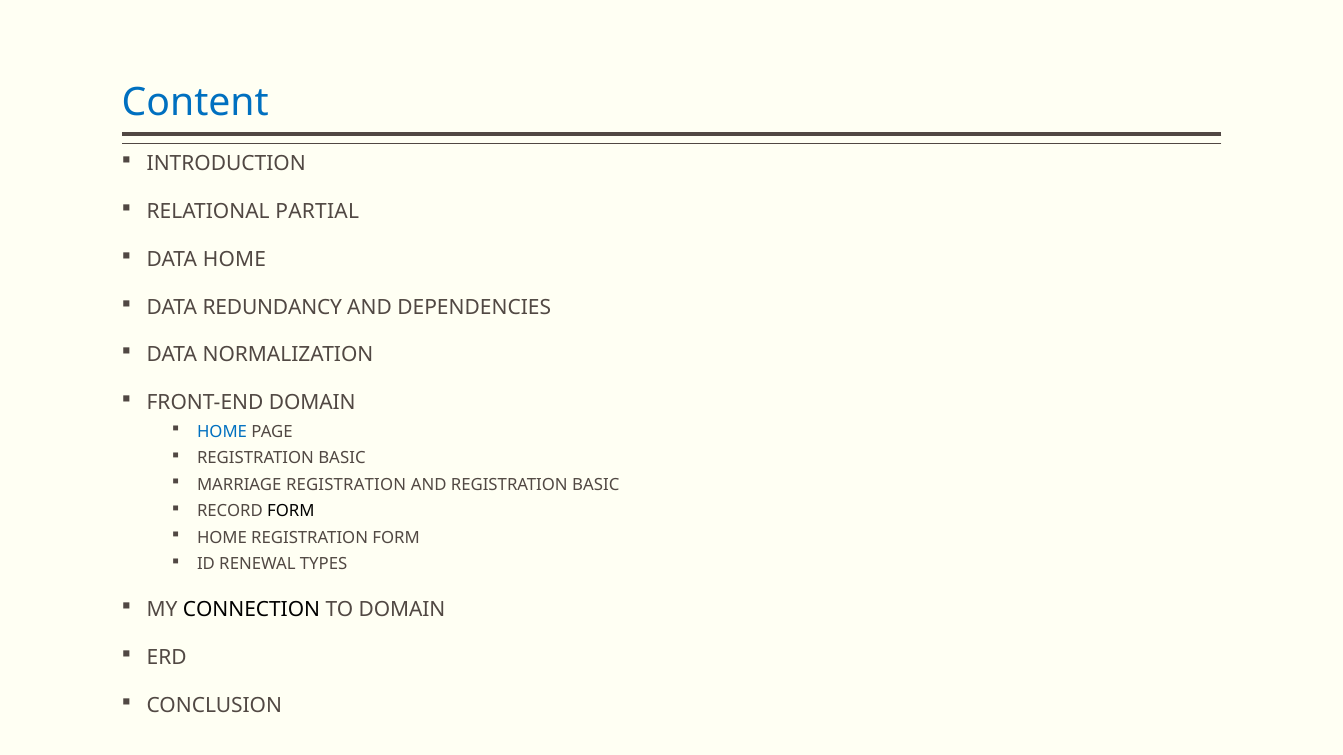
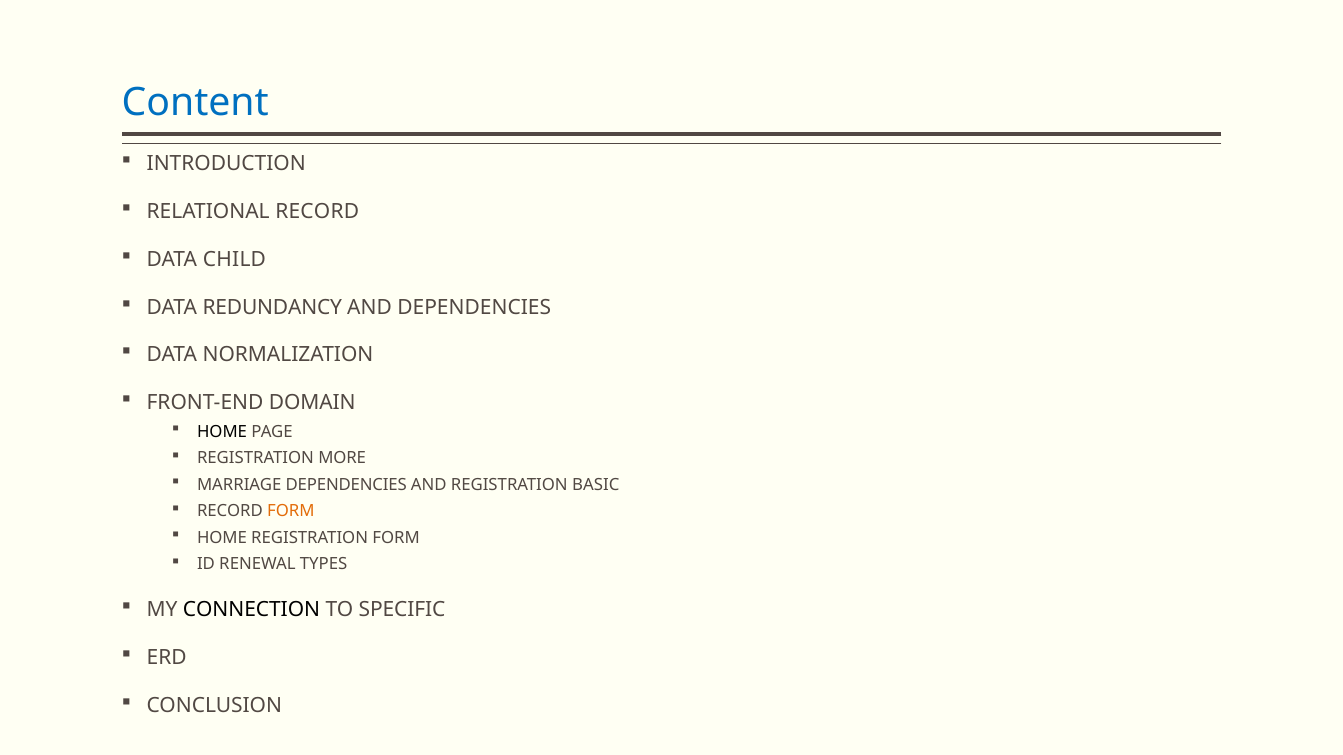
RELATIONAL PARTIAL: PARTIAL -> RECORD (317, 212)
DATA HOME: HOME -> CHILD (235, 259)
HOME colour: blue -> black (222, 432)
BASIC: BASIC -> MORE (342, 458)
MARRIAGE REGISTRATION: REGISTRATION -> DEPENDENCIES (346, 485)
FORM colour: black -> orange (291, 511)
TO DOMAIN: DOMAIN -> SPECIFIC (402, 610)
